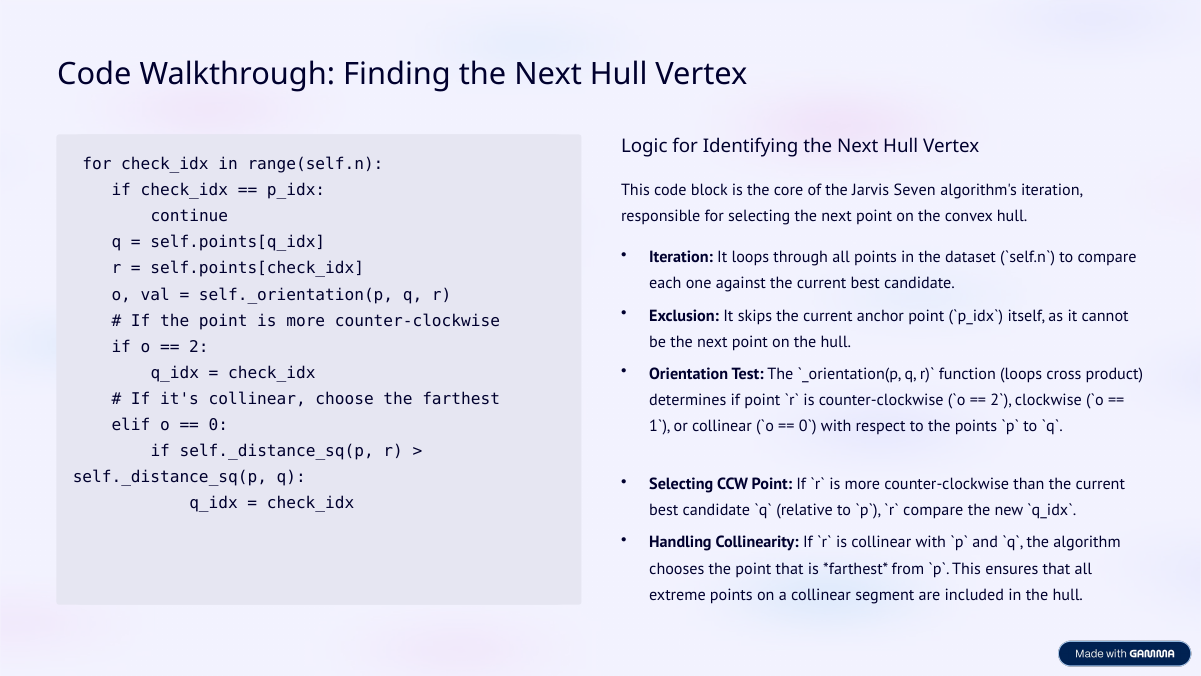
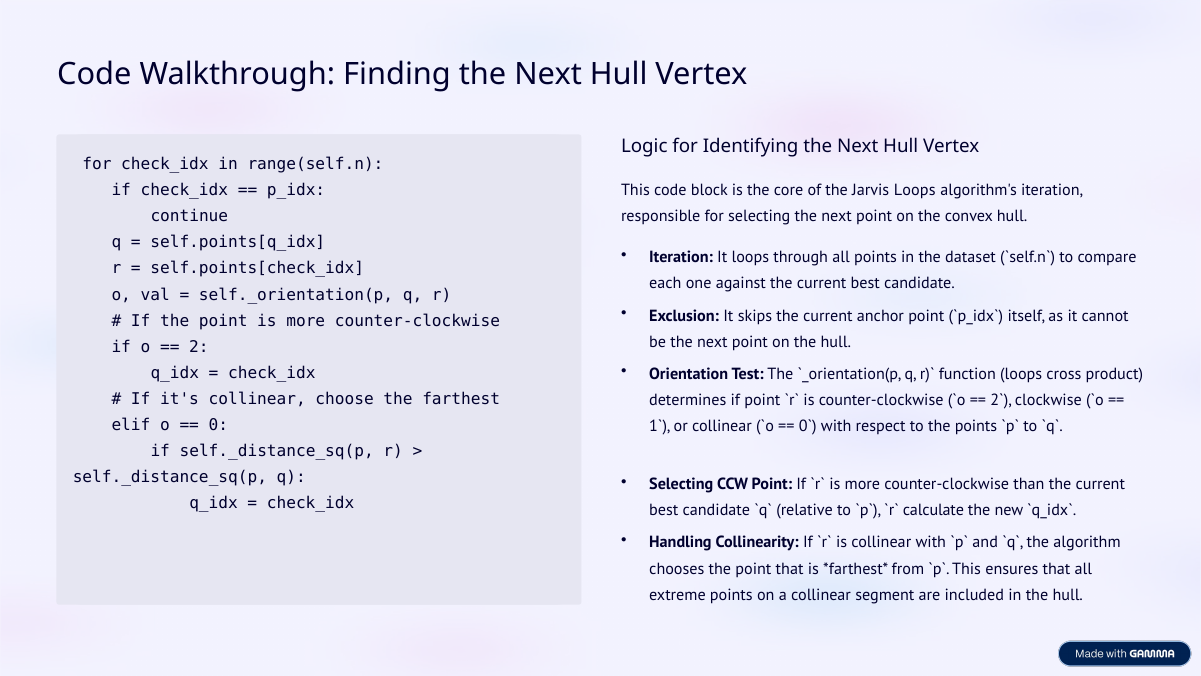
Jarvis Seven: Seven -> Loops (915, 190)
compare: compare -> calculate (933, 510)
